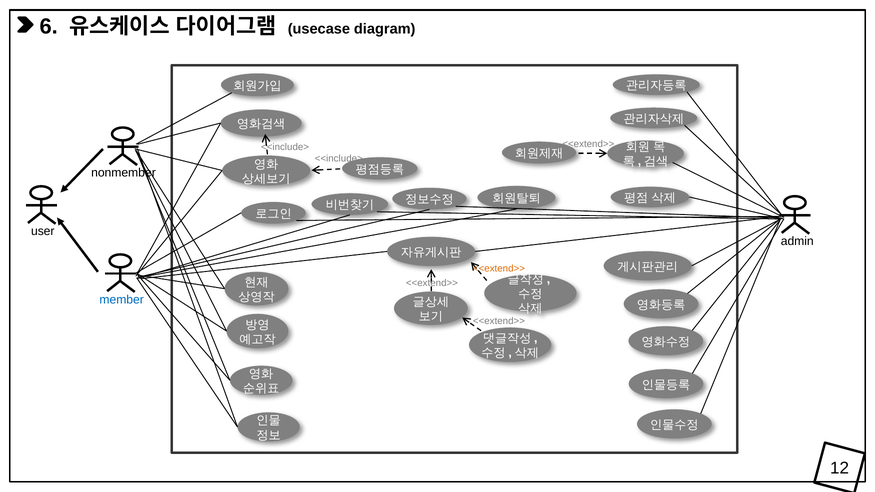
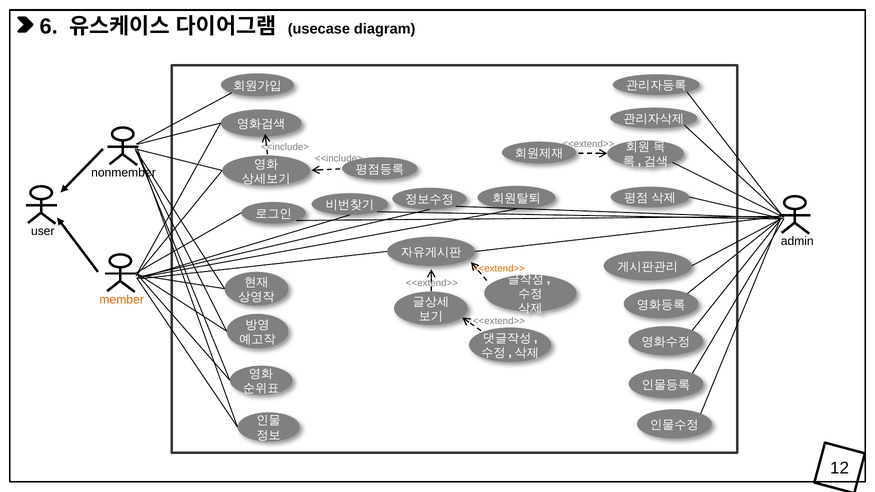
member colour: blue -> orange (122, 300)
